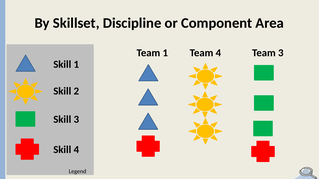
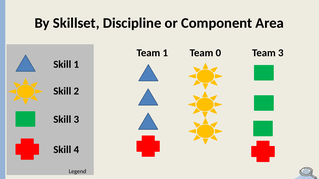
Team 4: 4 -> 0 (218, 53)
